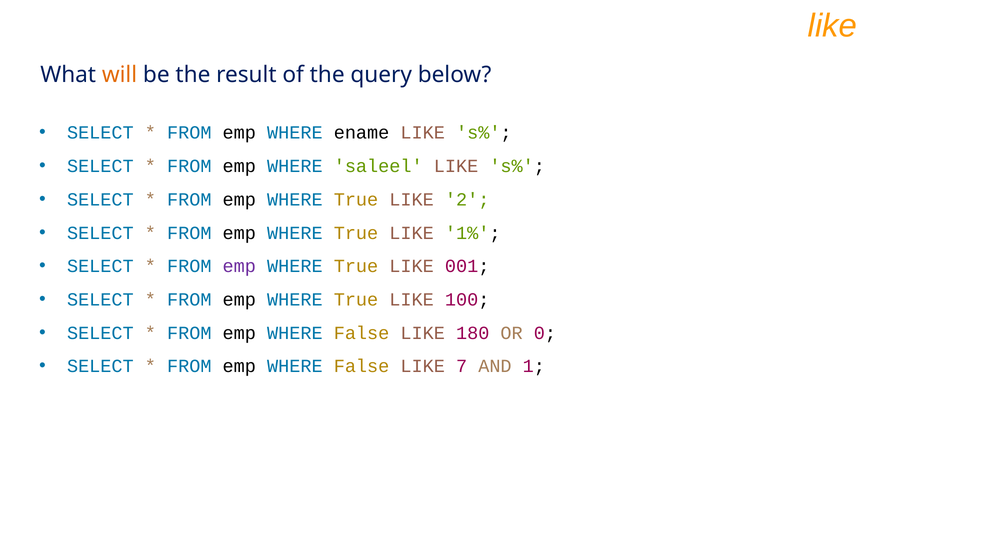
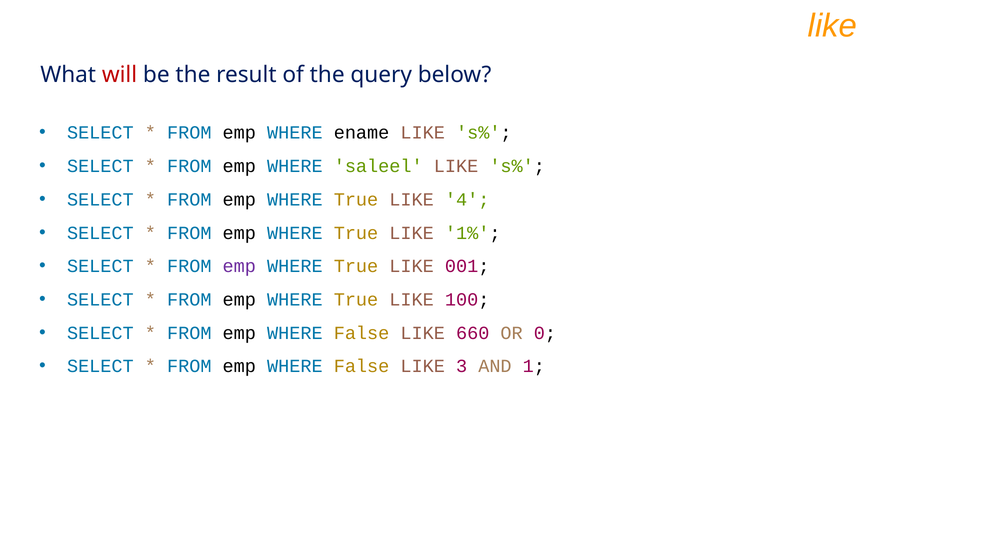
will colour: orange -> red (120, 75)
2: 2 -> 4 (467, 199)
180: 180 -> 660 (473, 333)
7: 7 -> 3 (462, 366)
